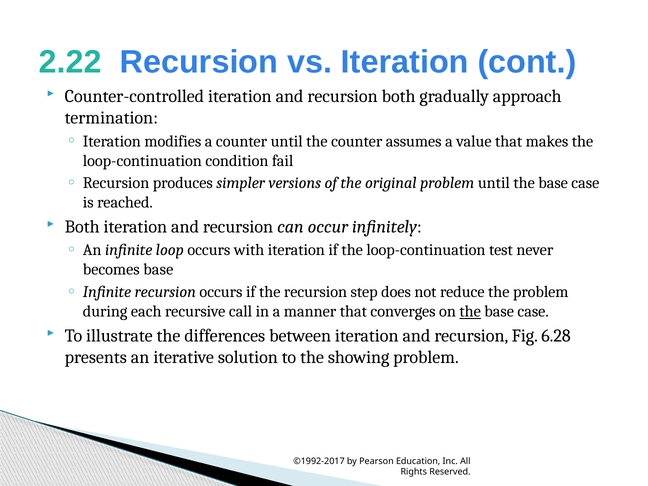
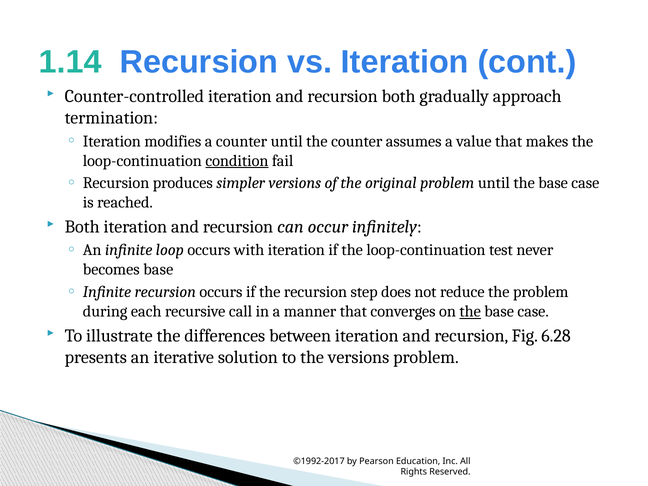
2.22: 2.22 -> 1.14 (70, 62)
condition underline: none -> present (237, 161)
the showing: showing -> versions (359, 357)
